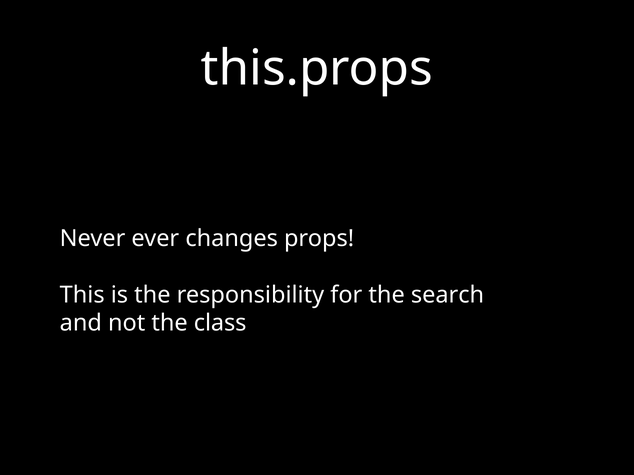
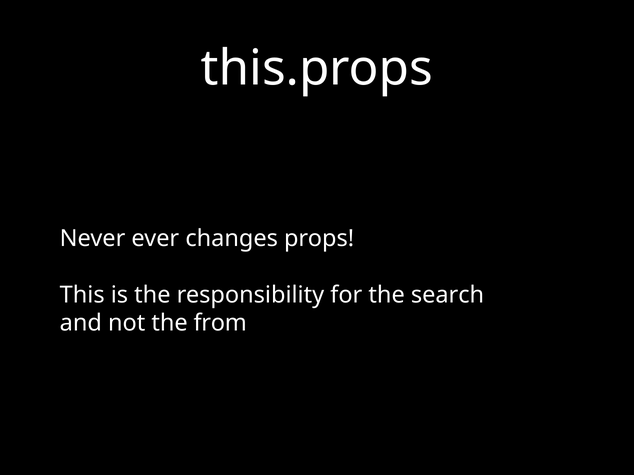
class: class -> from (220, 324)
